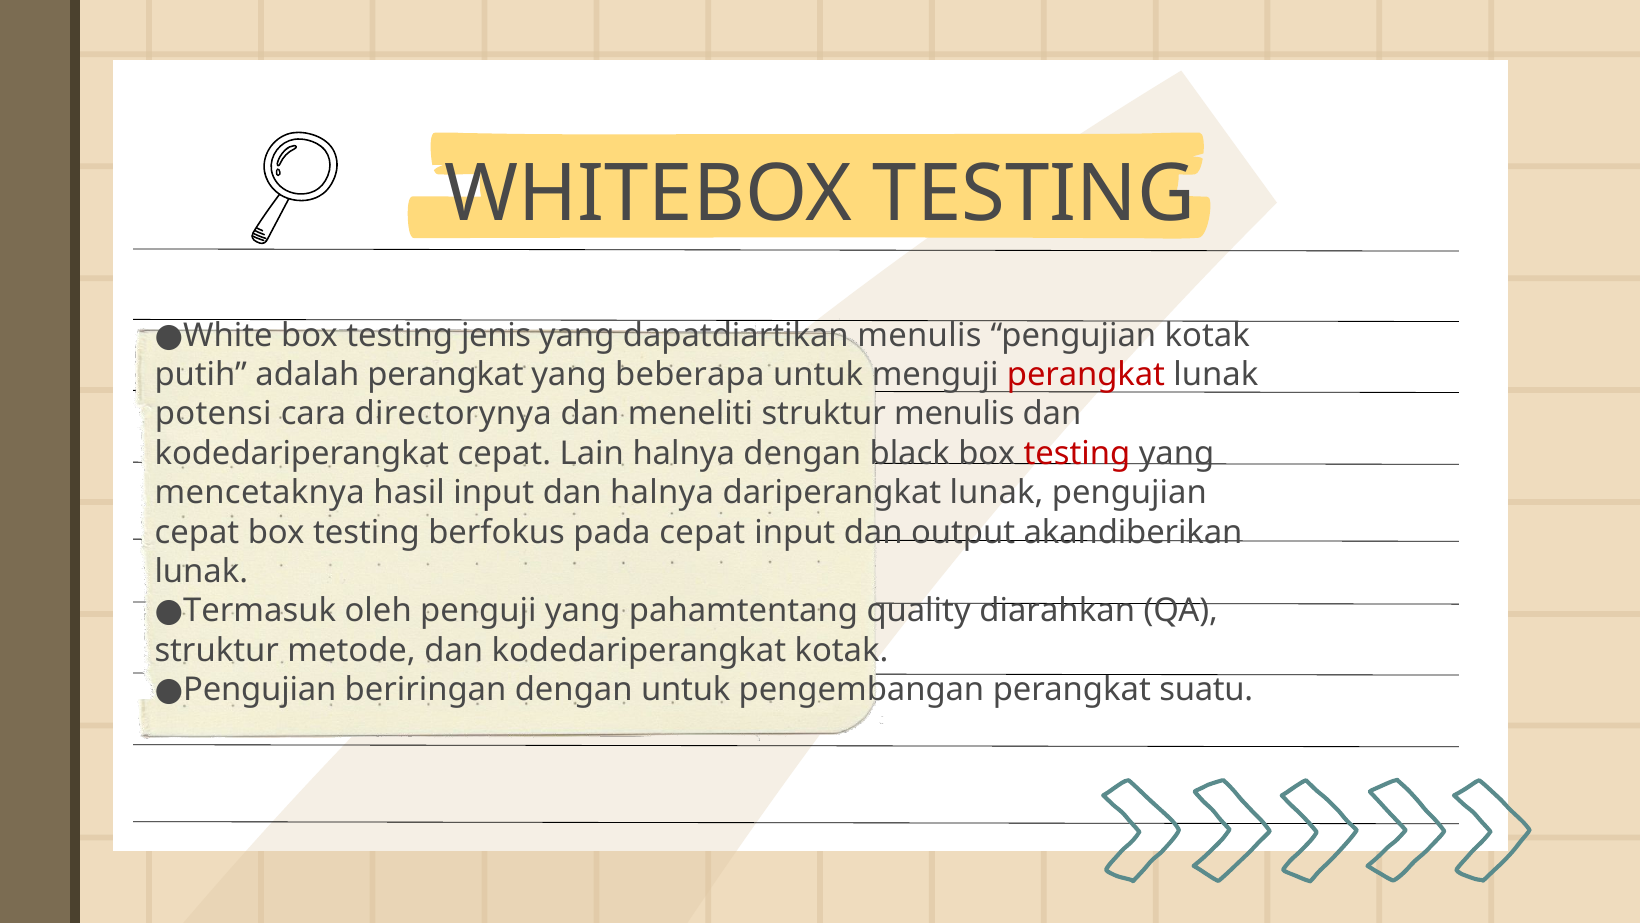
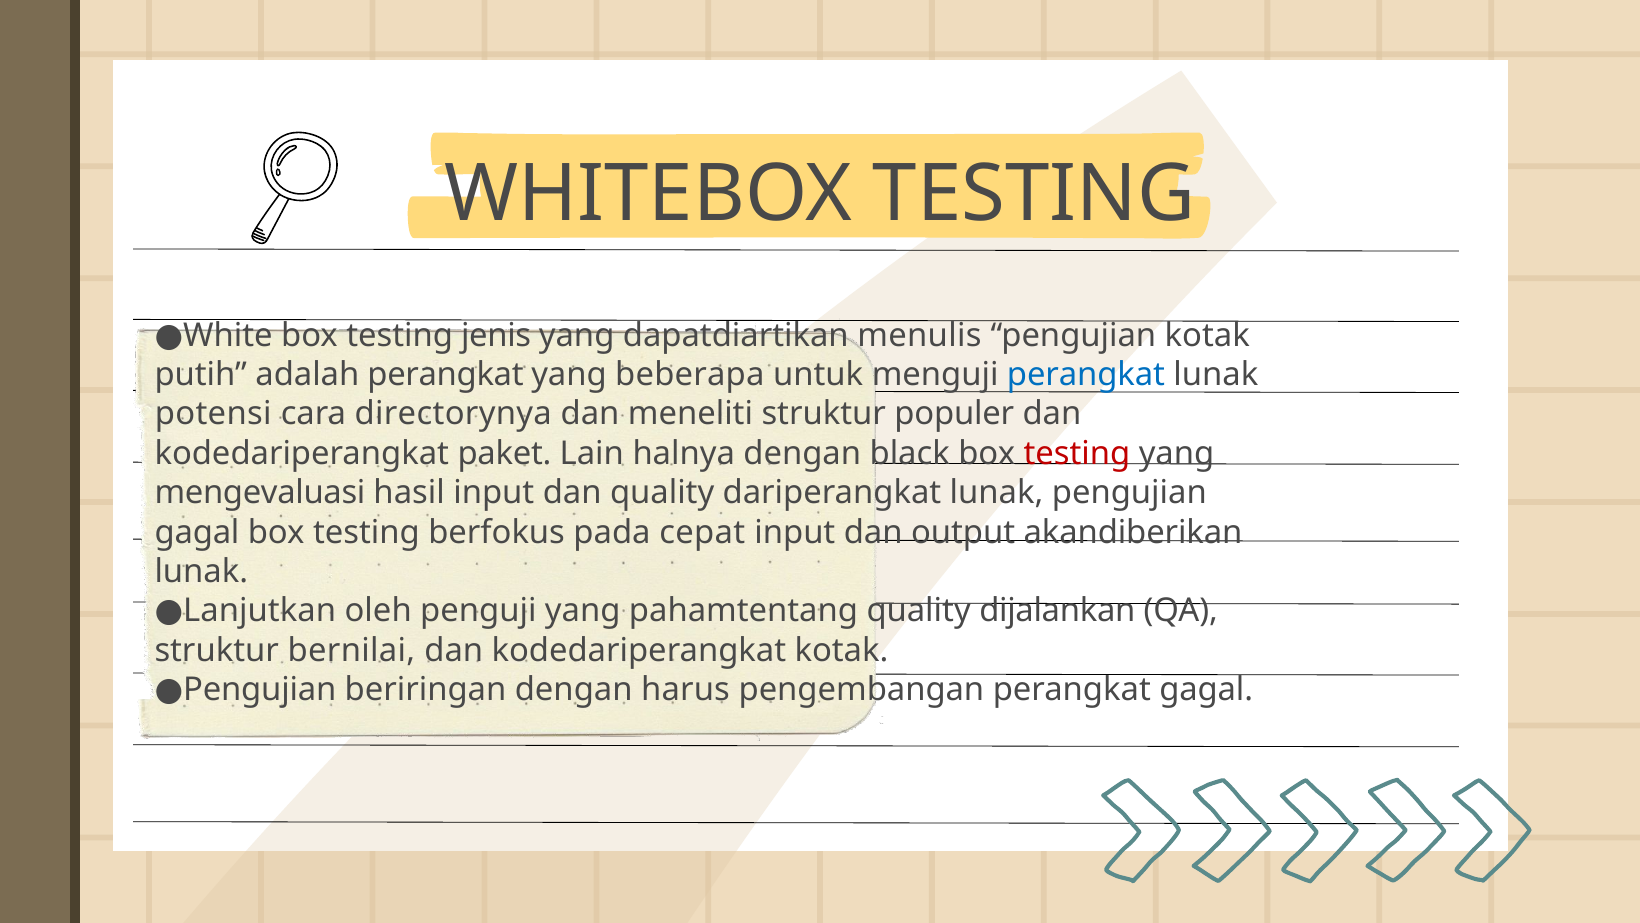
perangkat colour: red -> blue (1086, 375)
struktur menulis: menulis -> populer (954, 414)
kodedariperangkat cepat: cepat -> paket (504, 453)
mencetaknya: mencetaknya -> mengevaluasi (260, 493)
dan halnya: halnya -> quality (662, 493)
cepat: cepat -> gagal (197, 532)
Termasuk: Termasuk -> Lanjutkan (260, 611)
diarahkan: diarahkan -> dijalankan (1057, 611)
metode: metode -> bernilai (351, 650)
dengan untuk: untuk -> harus (685, 689)
perangkat suatu: suatu -> gagal (1206, 689)
